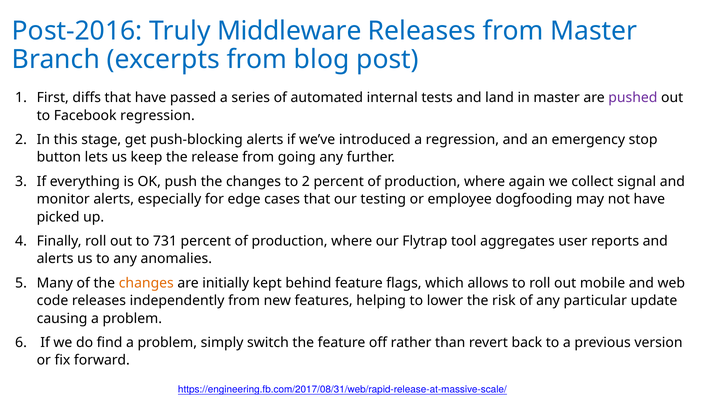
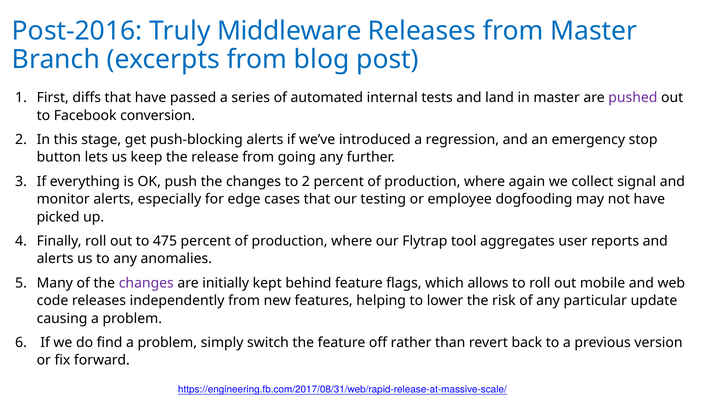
Facebook regression: regression -> conversion (158, 116)
731: 731 -> 475 (165, 242)
changes colour: orange -> purple (146, 284)
